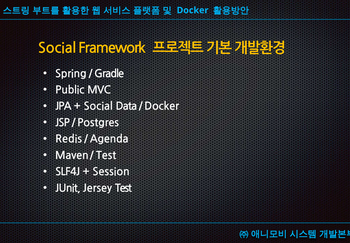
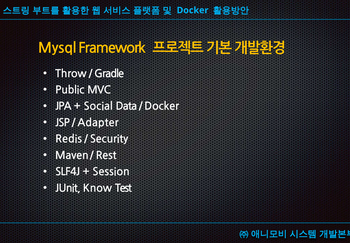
Social: Social -> Mysql (57, 48)
Spring: Spring -> Throw (71, 74)
Postgres: Postgres -> Adapter (98, 122)
Agenda: Agenda -> Security (109, 139)
Test: Test -> Rest (106, 155)
Jersey: Jersey -> Know (97, 188)
